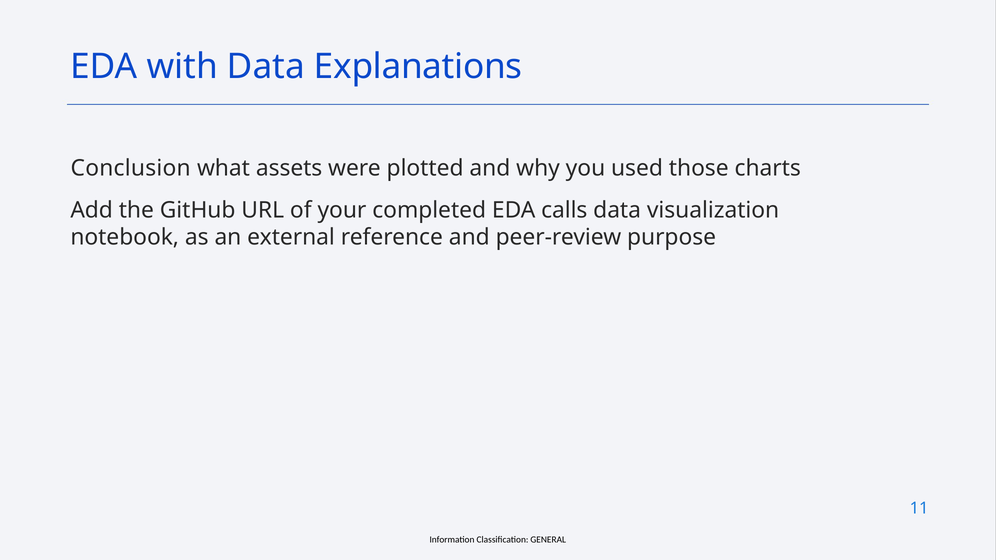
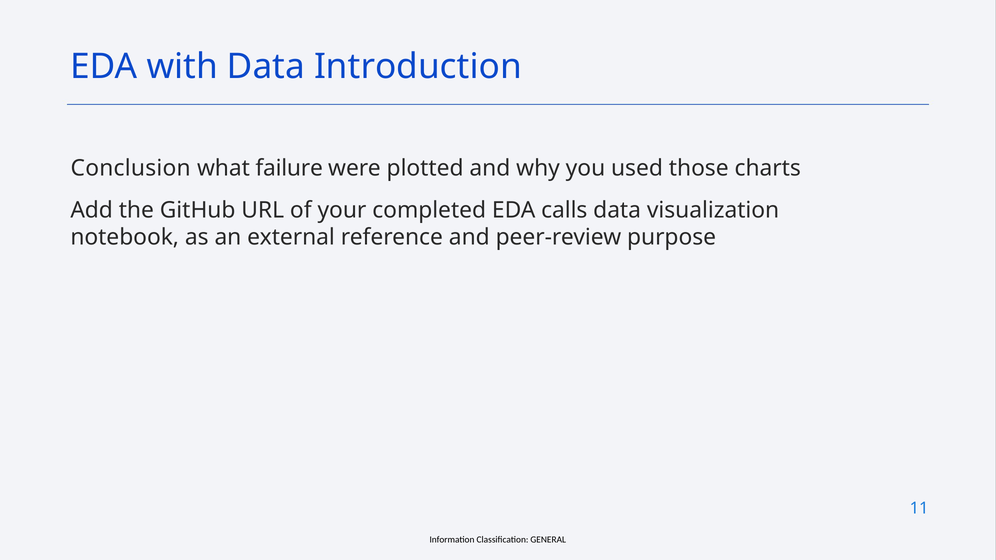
Explanations: Explanations -> Introduction (418, 67)
assets: assets -> failure (289, 168)
